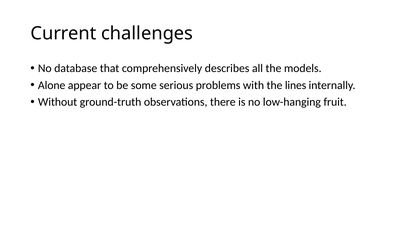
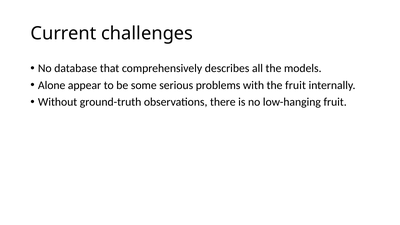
the lines: lines -> fruit (296, 85)
